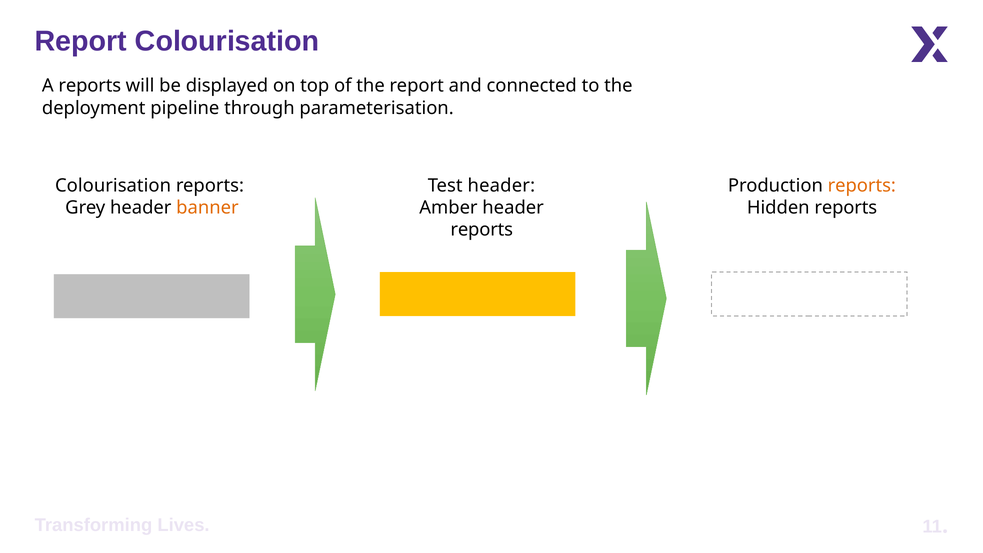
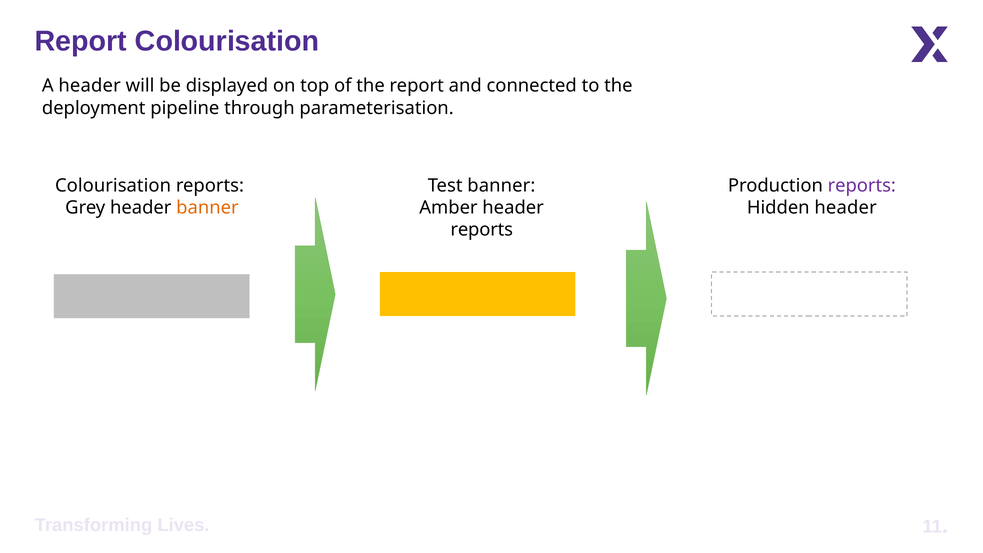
A reports: reports -> header (90, 86)
Test header: header -> banner (501, 186)
reports colour: orange -> purple (862, 186)
Hidden reports: reports -> header (846, 208)
